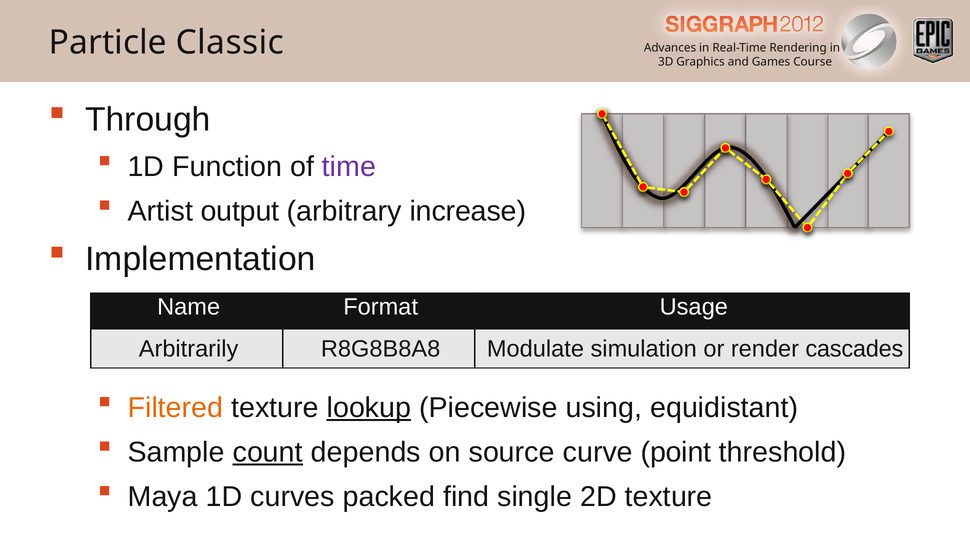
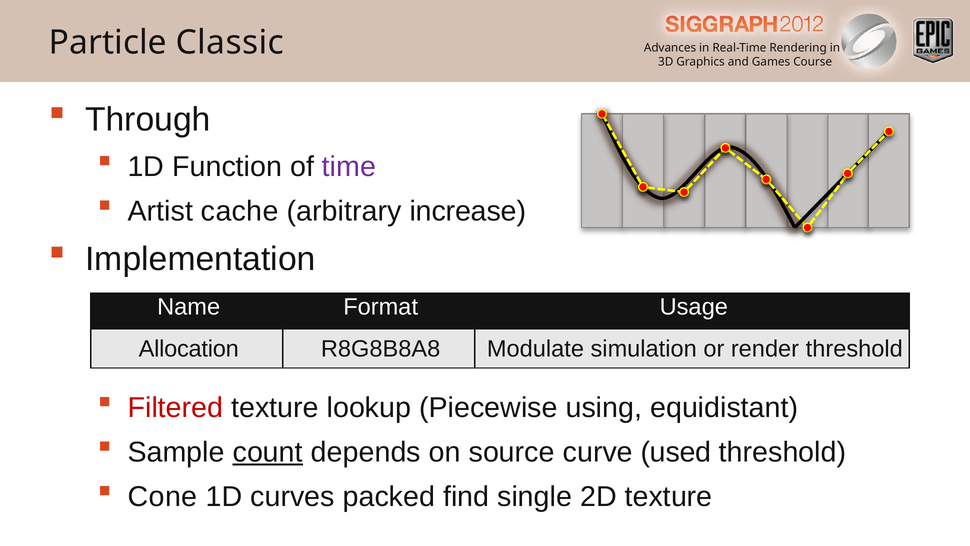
output: output -> cache (240, 211)
Arbitrarily: Arbitrarily -> Allocation (189, 349)
render cascades: cascades -> threshold (854, 349)
Filtered colour: orange -> red (175, 407)
lookup underline: present -> none (369, 407)
point: point -> used (676, 452)
Maya: Maya -> Cone (163, 496)
